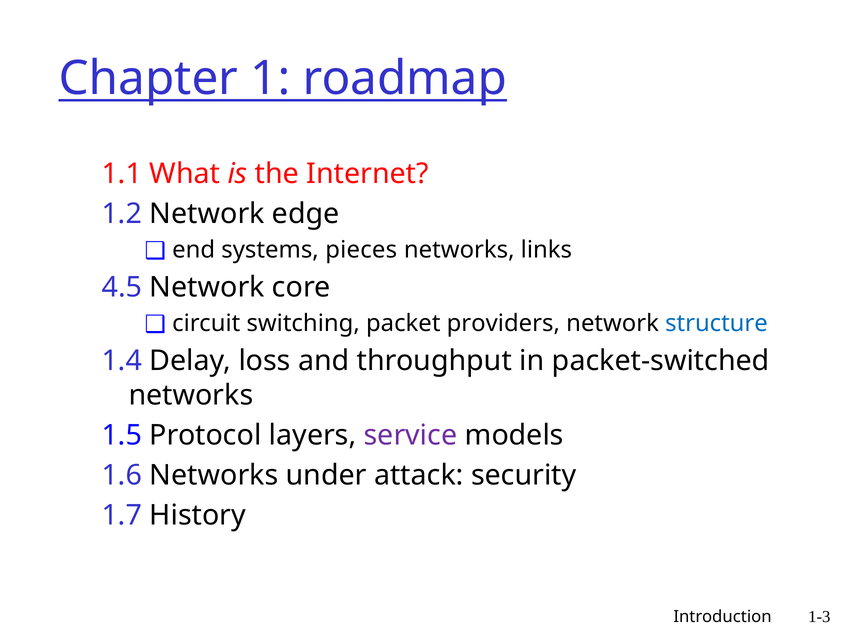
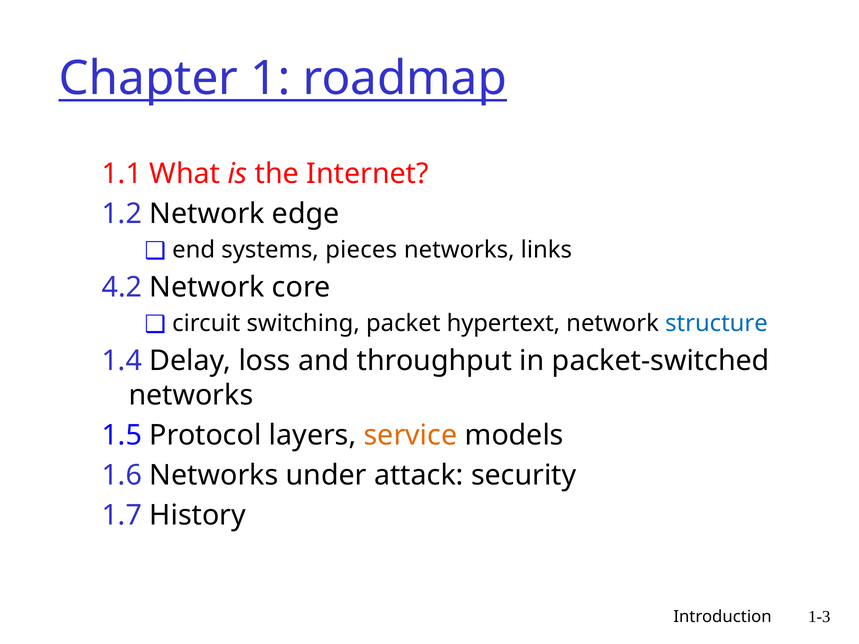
4.5: 4.5 -> 4.2 (122, 287)
providers: providers -> hypertext (503, 323)
service colour: purple -> orange (411, 435)
